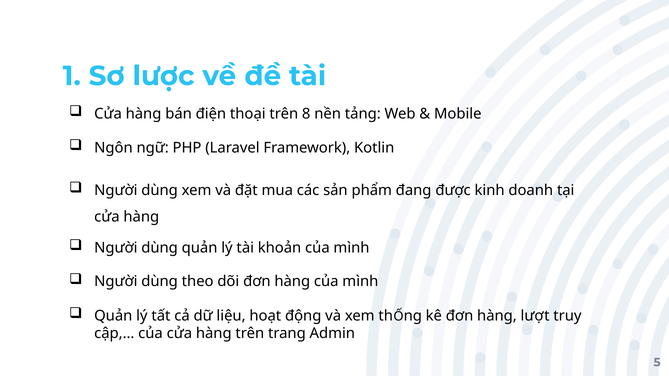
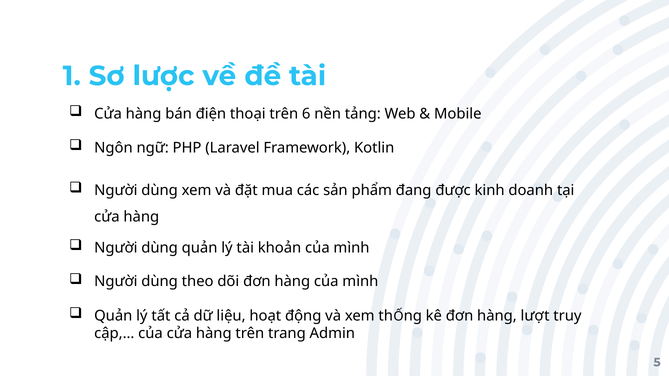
8: 8 -> 6 (306, 114)
